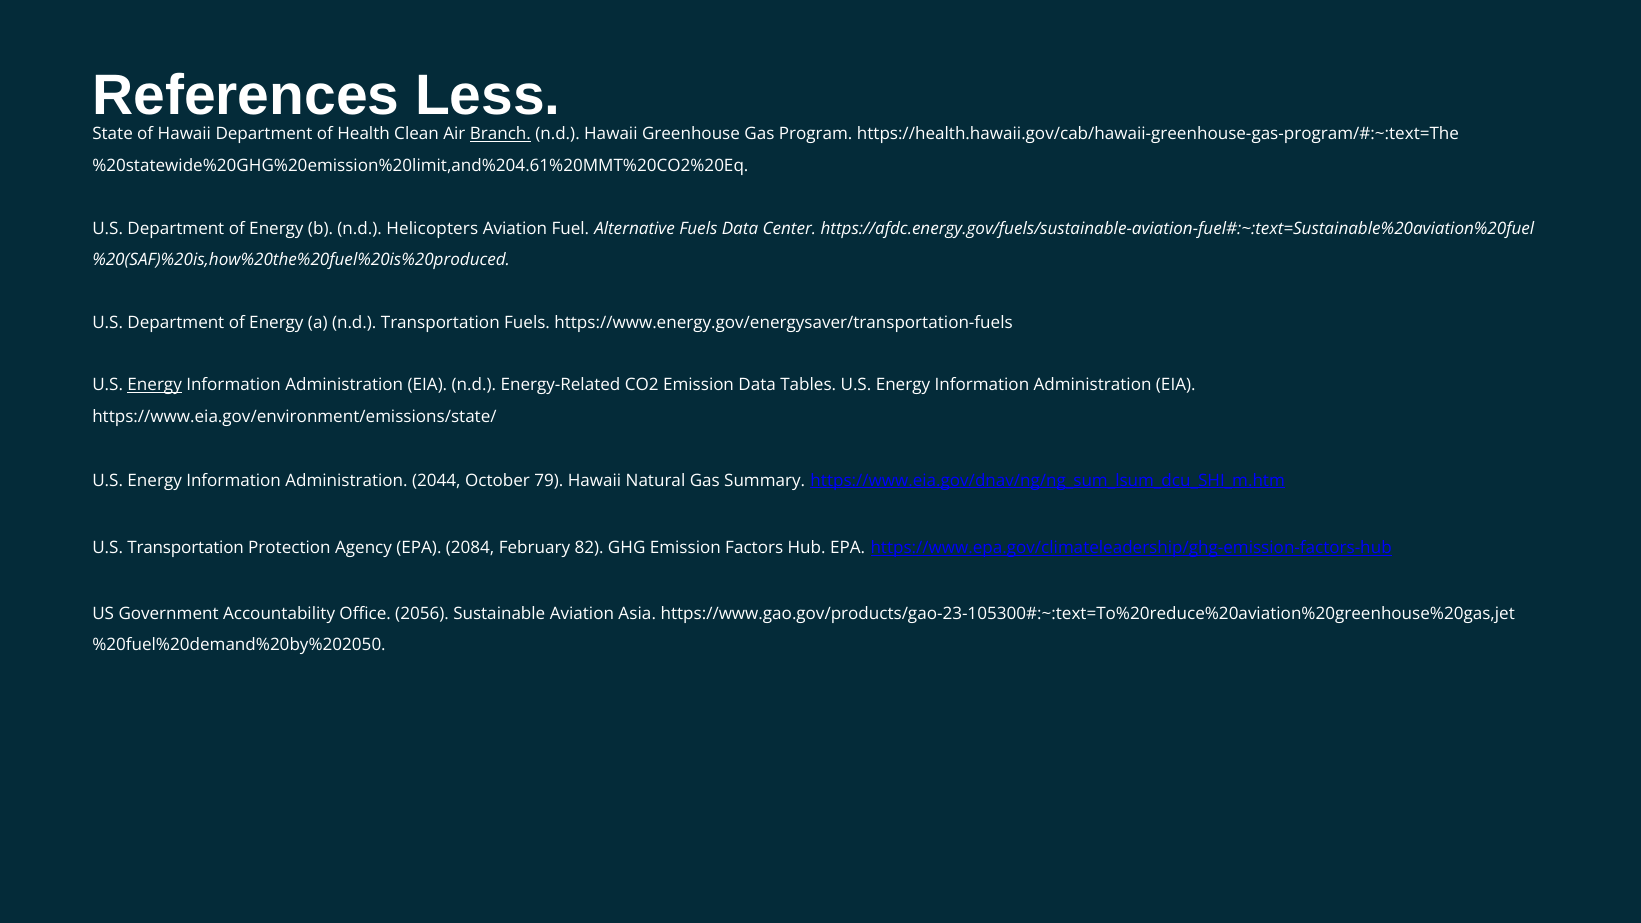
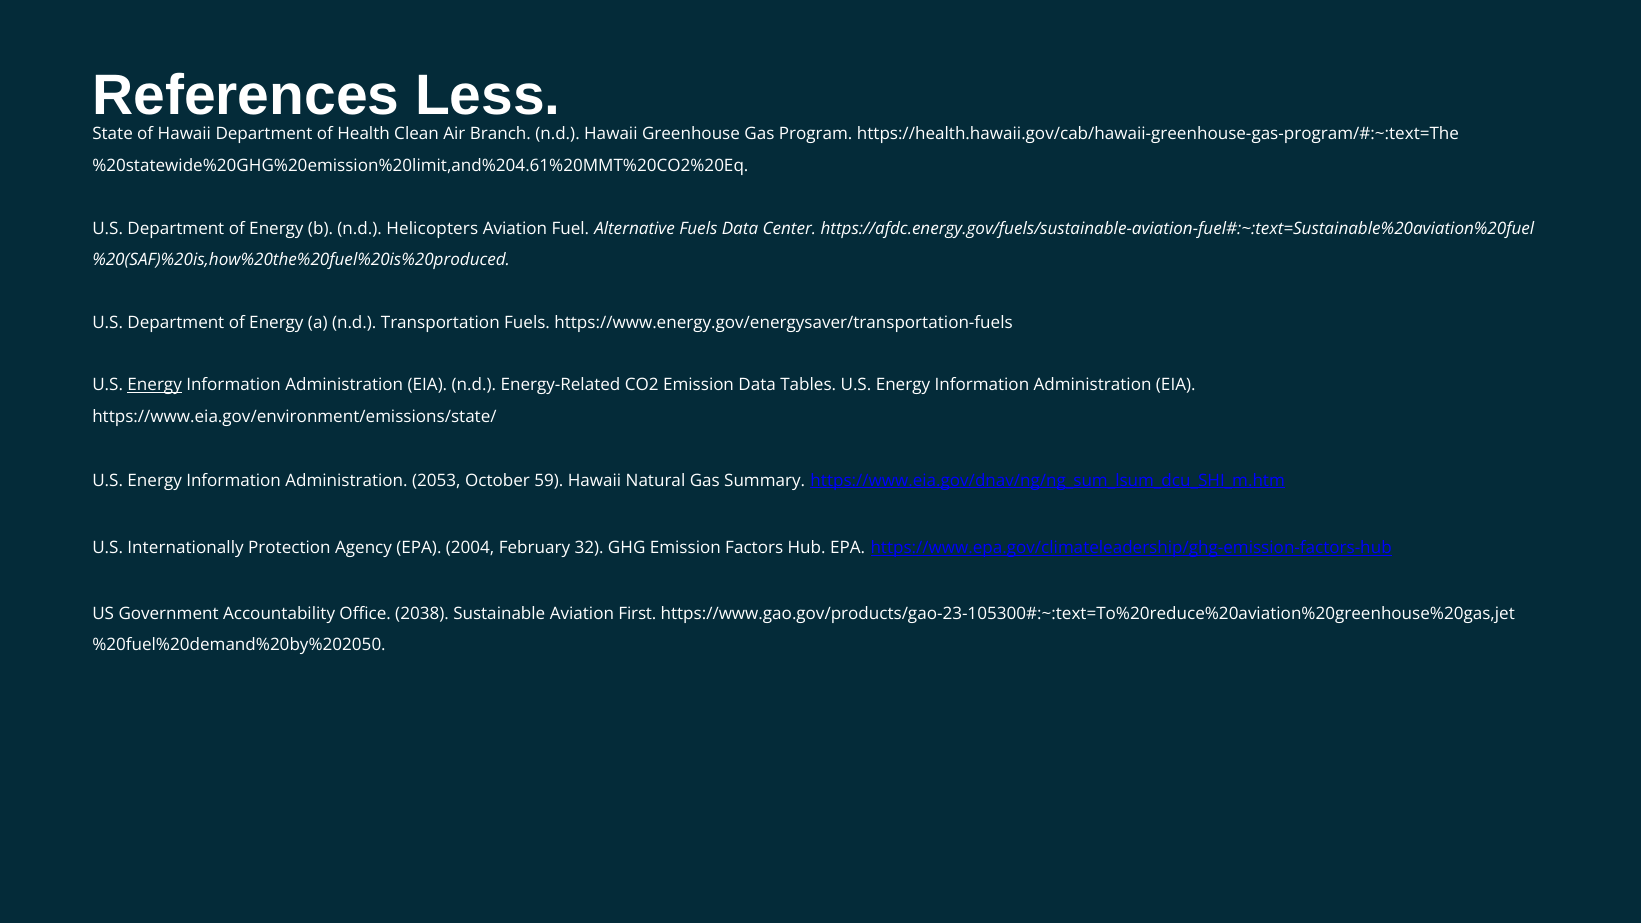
Branch underline: present -> none (500, 134)
2044: 2044 -> 2053 (436, 481)
79: 79 -> 59 (549, 481)
U.S Transportation: Transportation -> Internationally (186, 548)
2084: 2084 -> 2004 (470, 548)
82: 82 -> 32 (589, 548)
2056: 2056 -> 2038 (422, 614)
Asia: Asia -> First (637, 614)
